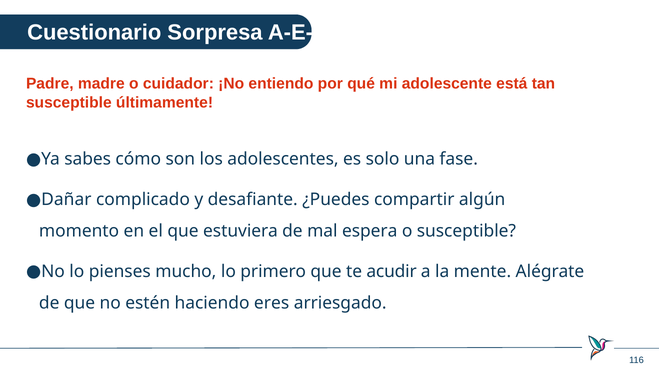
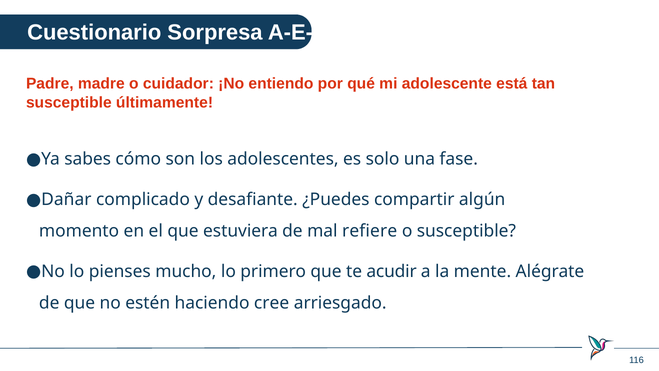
espera: espera -> refiere (370, 231)
eres: eres -> cree (272, 303)
